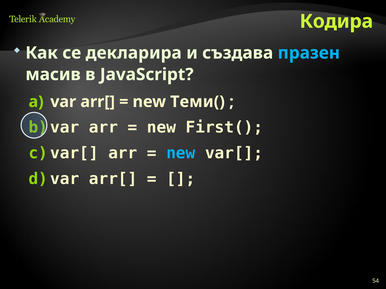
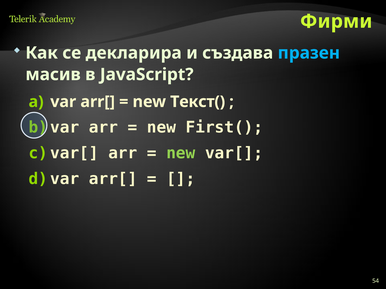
Кодира: Кодира -> Фирми (336, 21)
Теми(: Теми( -> Текст( (198, 102)
new colour: light blue -> light green (181, 153)
